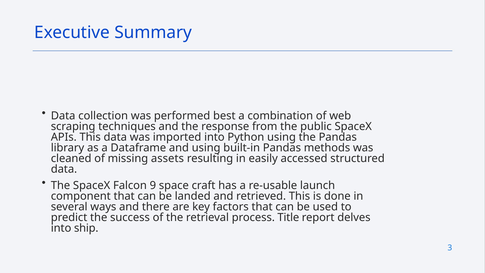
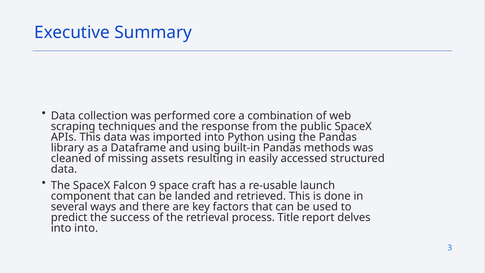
best: best -> core (224, 116)
into ship: ship -> into (86, 228)
